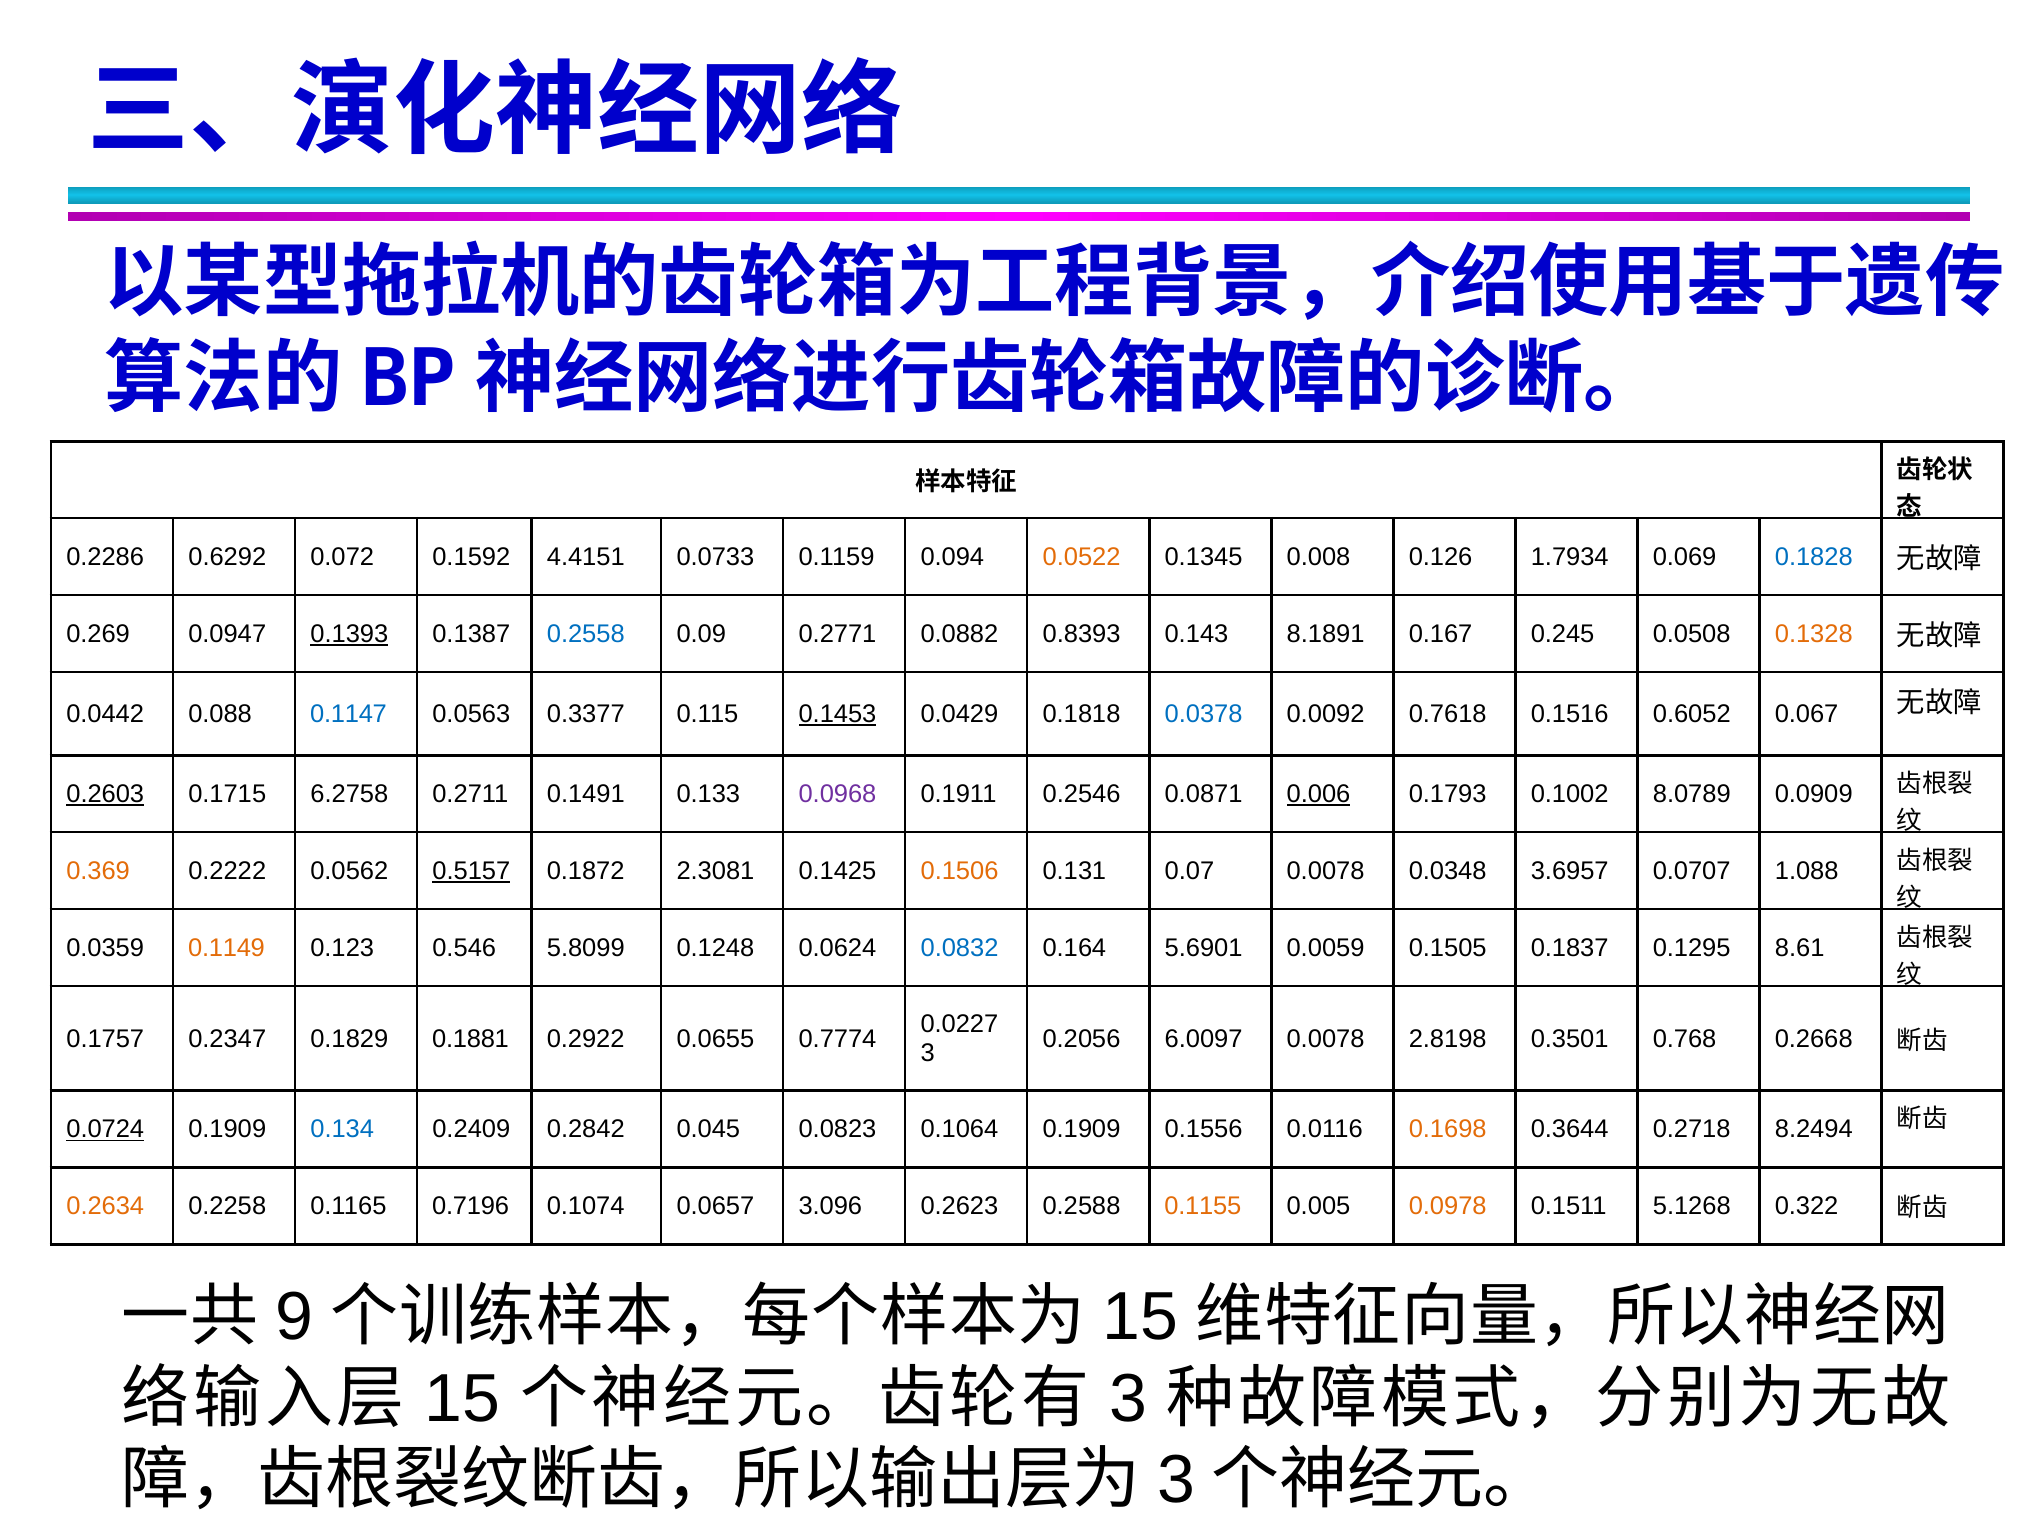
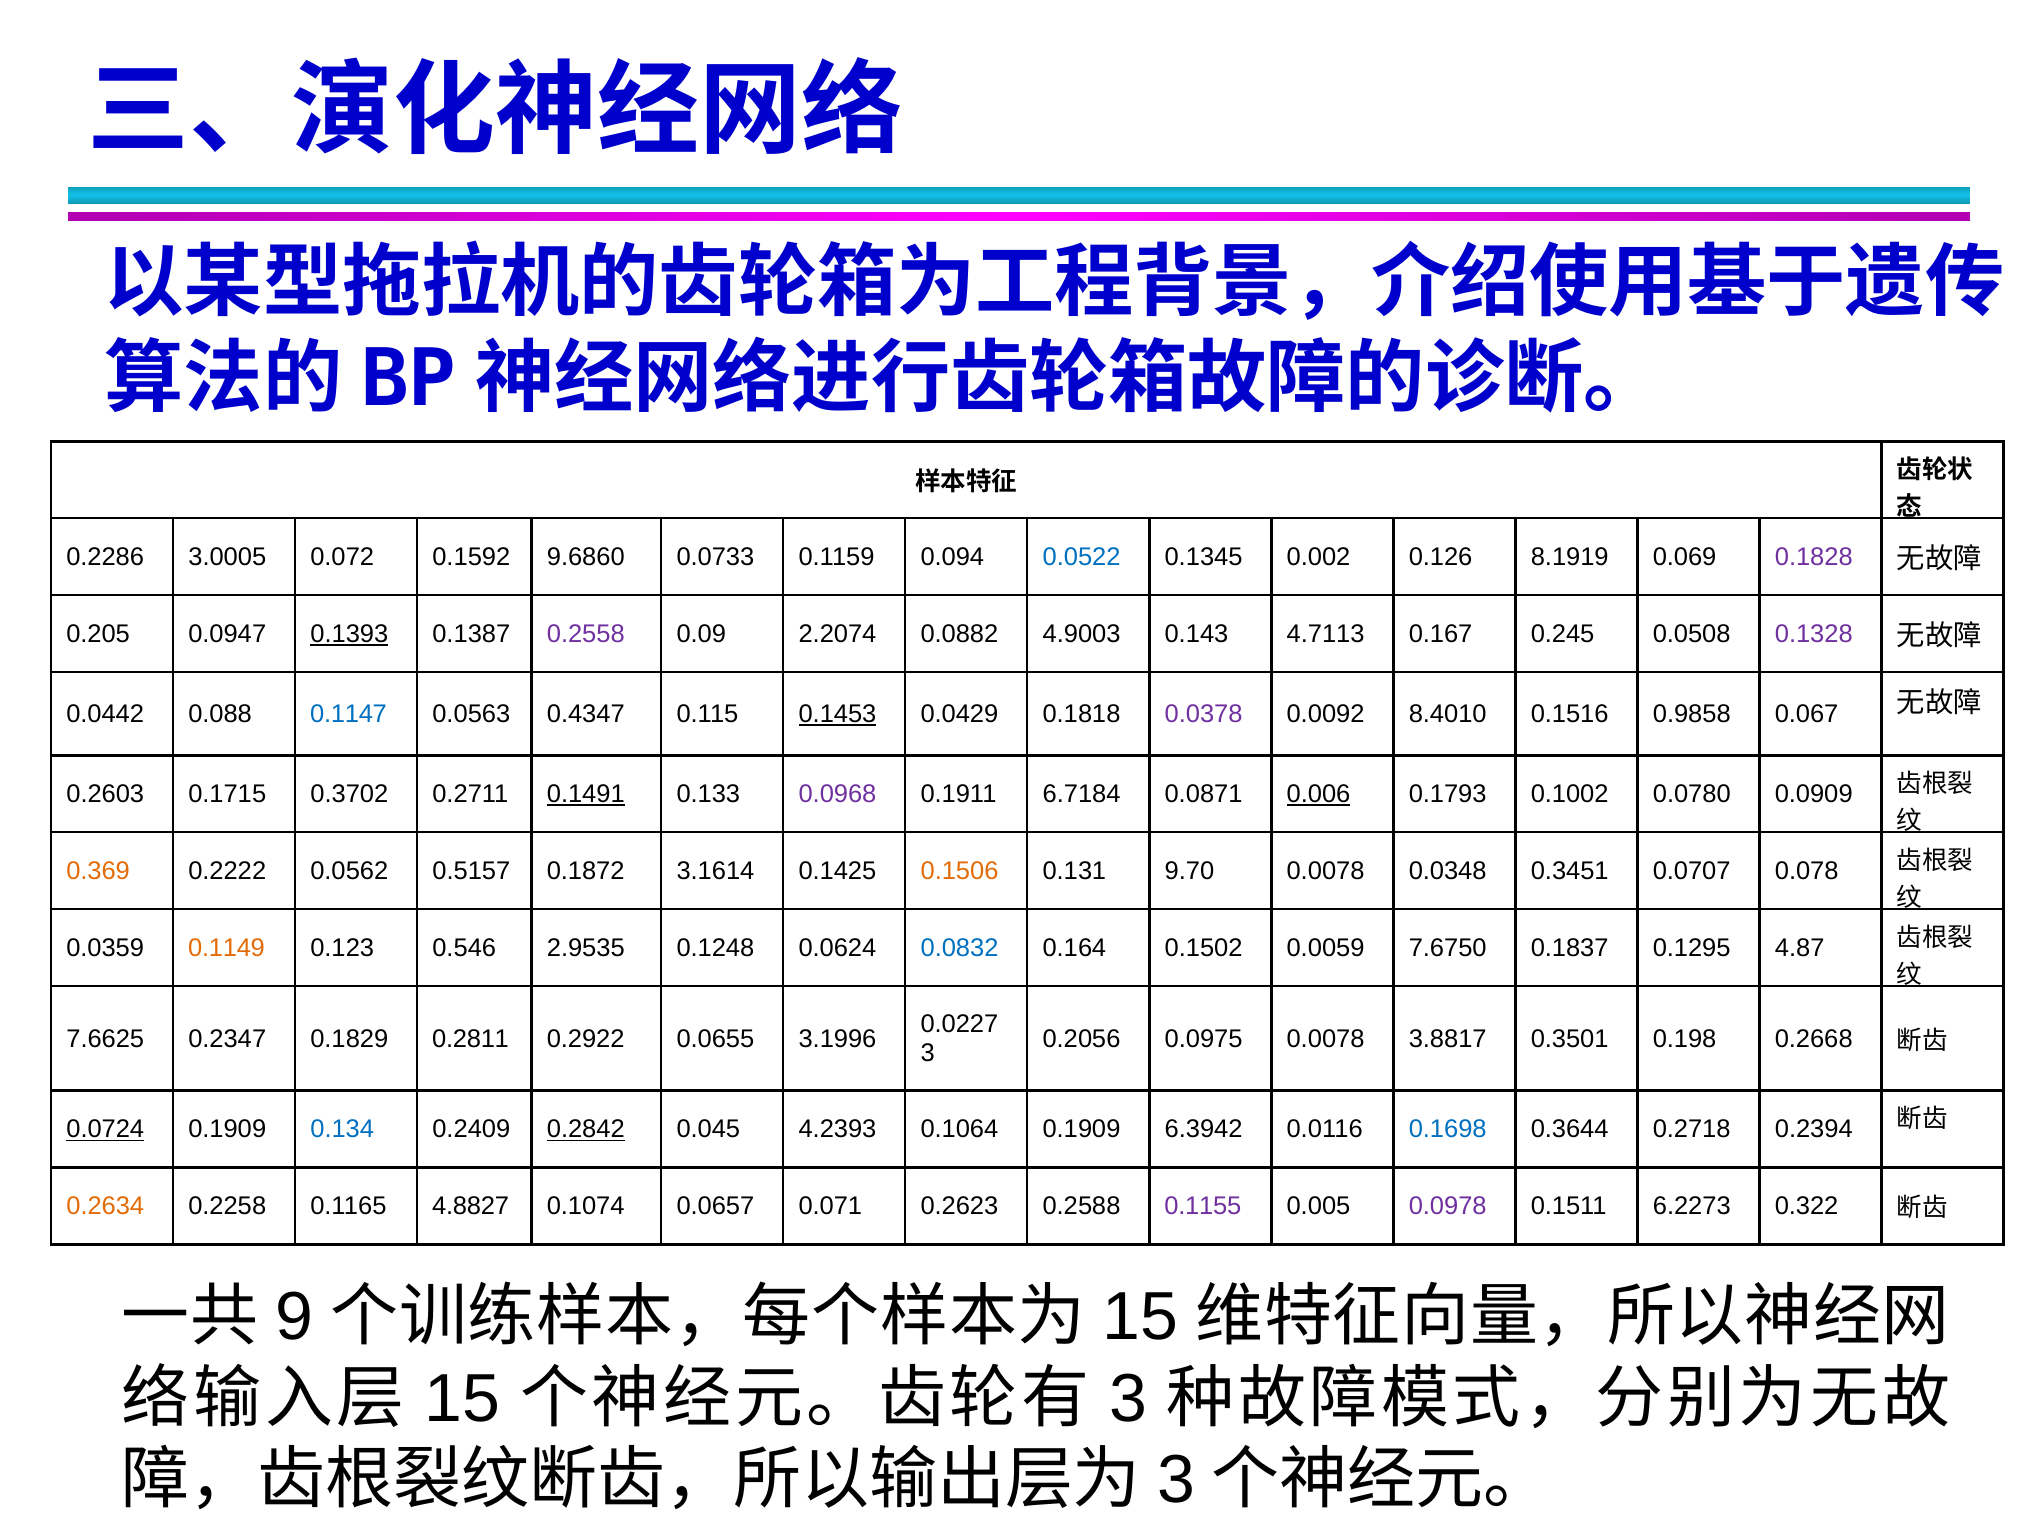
0.6292: 0.6292 -> 3.0005 (227, 557)
4.4151: 4.4151 -> 9.6860 (586, 557)
0.0522 colour: orange -> blue (1082, 557)
0.008: 0.008 -> 0.002 (1319, 557)
1.7934: 1.7934 -> 8.1919 (1570, 557)
0.1828 colour: blue -> purple (1814, 557)
0.269: 0.269 -> 0.205 (98, 634)
0.2558 colour: blue -> purple (586, 634)
0.2771: 0.2771 -> 2.2074 (838, 634)
0.8393: 0.8393 -> 4.9003 (1082, 634)
8.1891: 8.1891 -> 4.7113 (1326, 634)
0.1328 colour: orange -> purple (1814, 634)
0.3377: 0.3377 -> 0.4347 (586, 714)
0.0378 colour: blue -> purple (1204, 714)
0.7618: 0.7618 -> 8.4010 (1448, 714)
0.6052: 0.6052 -> 0.9858 (1692, 714)
0.2603 underline: present -> none (105, 794)
6.2758: 6.2758 -> 0.3702 (349, 794)
0.1491 underline: none -> present (586, 794)
0.2546: 0.2546 -> 6.7184 (1082, 794)
8.0789: 8.0789 -> 0.0780 (1692, 794)
0.5157 underline: present -> none (471, 871)
2.3081: 2.3081 -> 3.1614 (715, 871)
0.07: 0.07 -> 9.70 (1189, 871)
3.6957: 3.6957 -> 0.3451 (1570, 871)
1.088: 1.088 -> 0.078 (1807, 871)
5.8099: 5.8099 -> 2.9535 (586, 948)
5.6901: 5.6901 -> 0.1502 (1204, 948)
0.1505: 0.1505 -> 7.6750 (1448, 948)
8.61: 8.61 -> 4.87 (1800, 948)
0.1757: 0.1757 -> 7.6625 (105, 1039)
0.1881: 0.1881 -> 0.2811 (471, 1039)
0.7774: 0.7774 -> 3.1996 (838, 1039)
6.0097: 6.0097 -> 0.0975 (1204, 1039)
2.8198: 2.8198 -> 3.8817 (1448, 1039)
0.768: 0.768 -> 0.198 (1685, 1039)
0.2842 underline: none -> present (586, 1130)
0.0823: 0.0823 -> 4.2393 (838, 1130)
0.1556: 0.1556 -> 6.3942 (1204, 1130)
0.1698 colour: orange -> blue (1448, 1130)
8.2494: 8.2494 -> 0.2394 (1814, 1130)
0.7196: 0.7196 -> 4.8827 (471, 1207)
3.096: 3.096 -> 0.071 (830, 1207)
0.1155 colour: orange -> purple (1203, 1207)
0.0978 colour: orange -> purple (1448, 1207)
5.1268: 5.1268 -> 6.2273 (1692, 1207)
